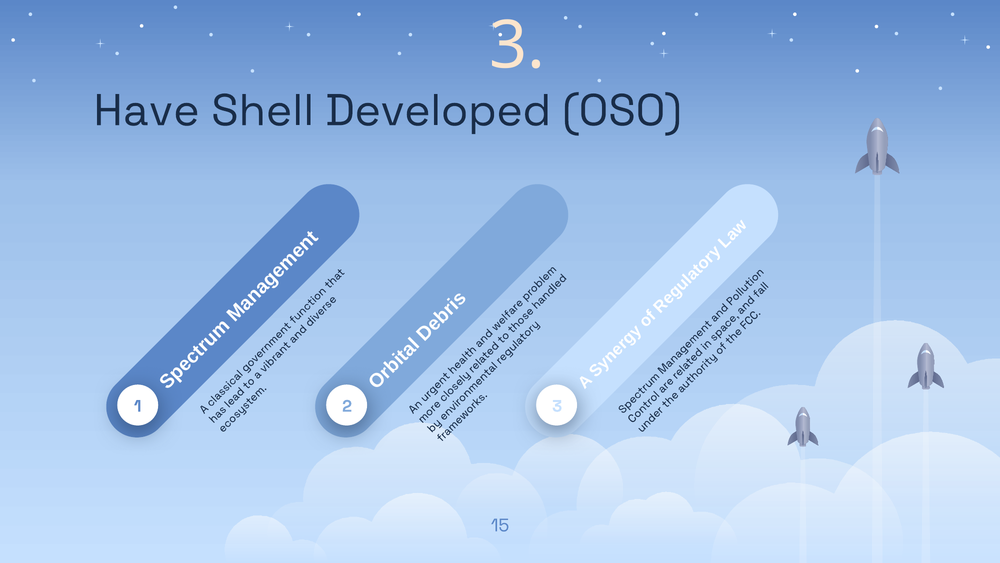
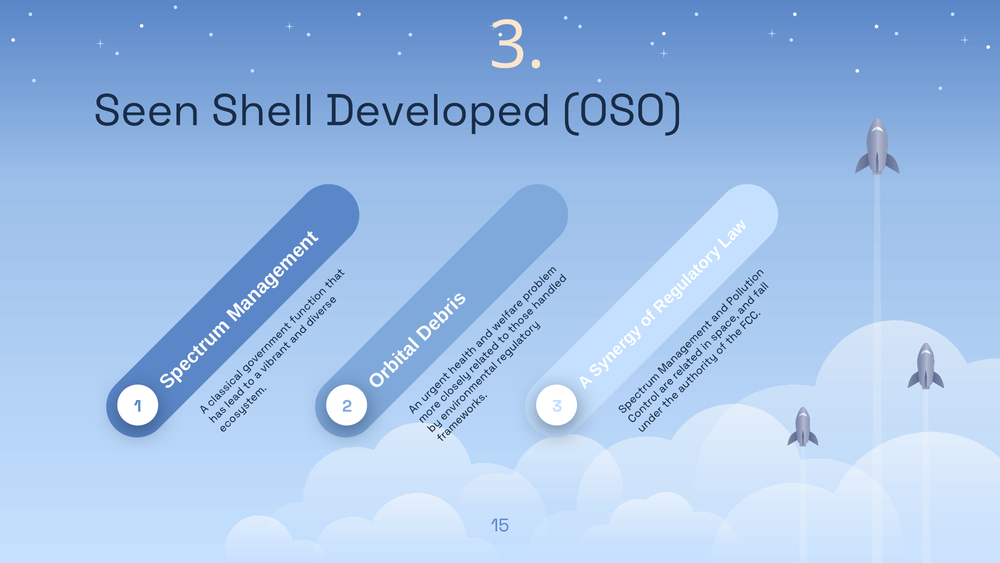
Have: Have -> Seen (147, 110)
